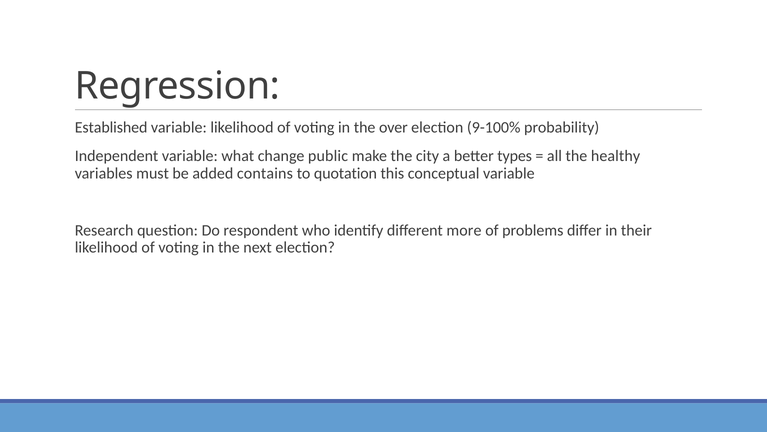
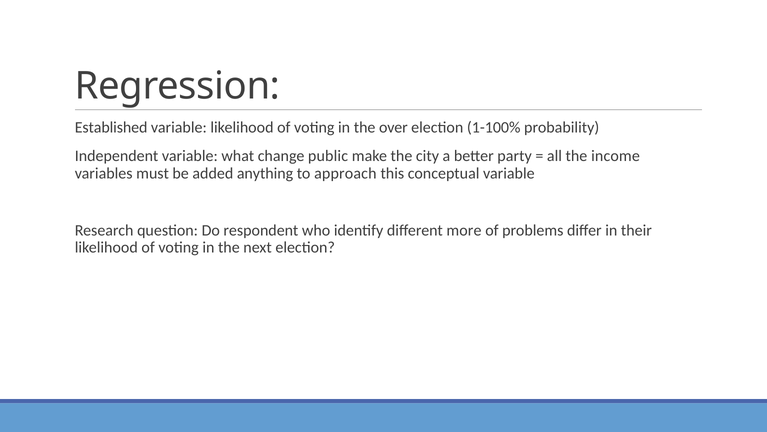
9-100%: 9-100% -> 1-100% (494, 128)
types: types -> party (515, 156)
healthy: healthy -> income (615, 156)
contains: contains -> anything (265, 173)
quotation: quotation -> approach (345, 173)
